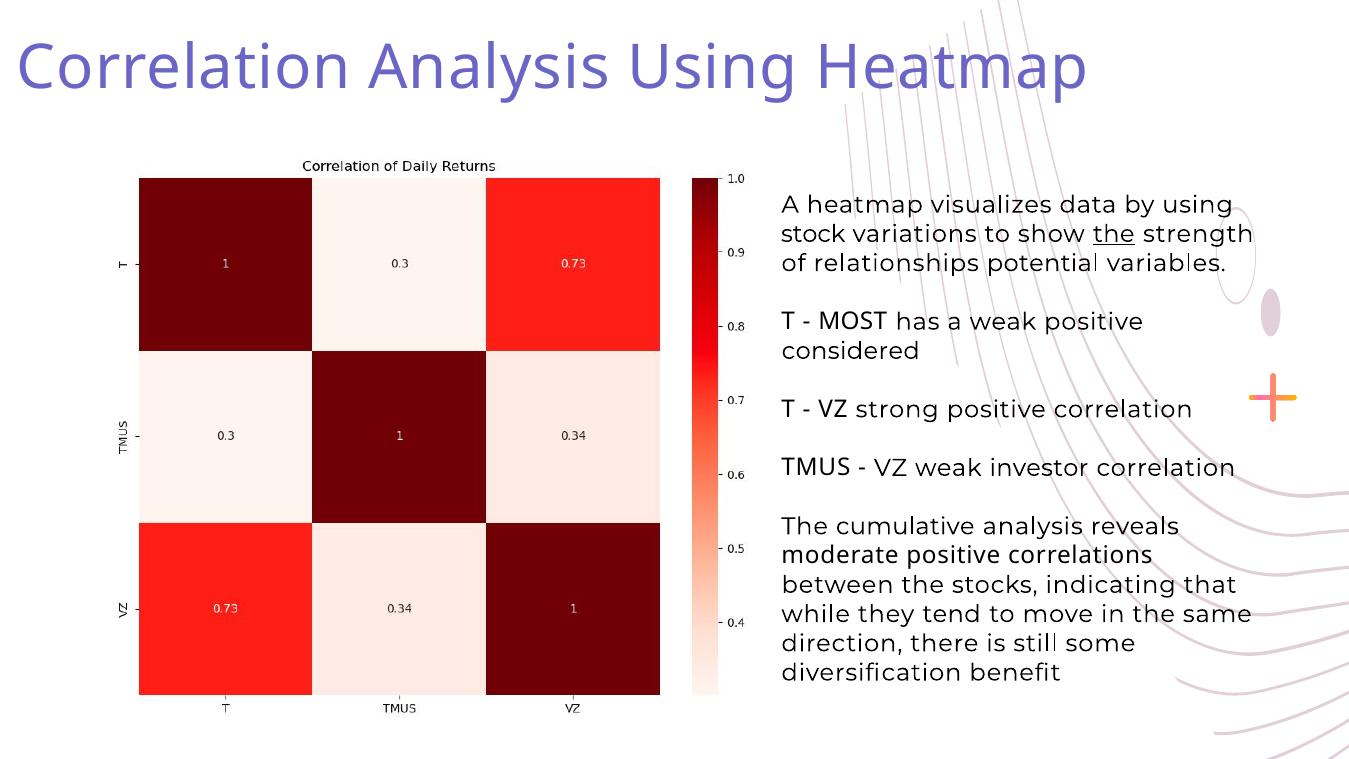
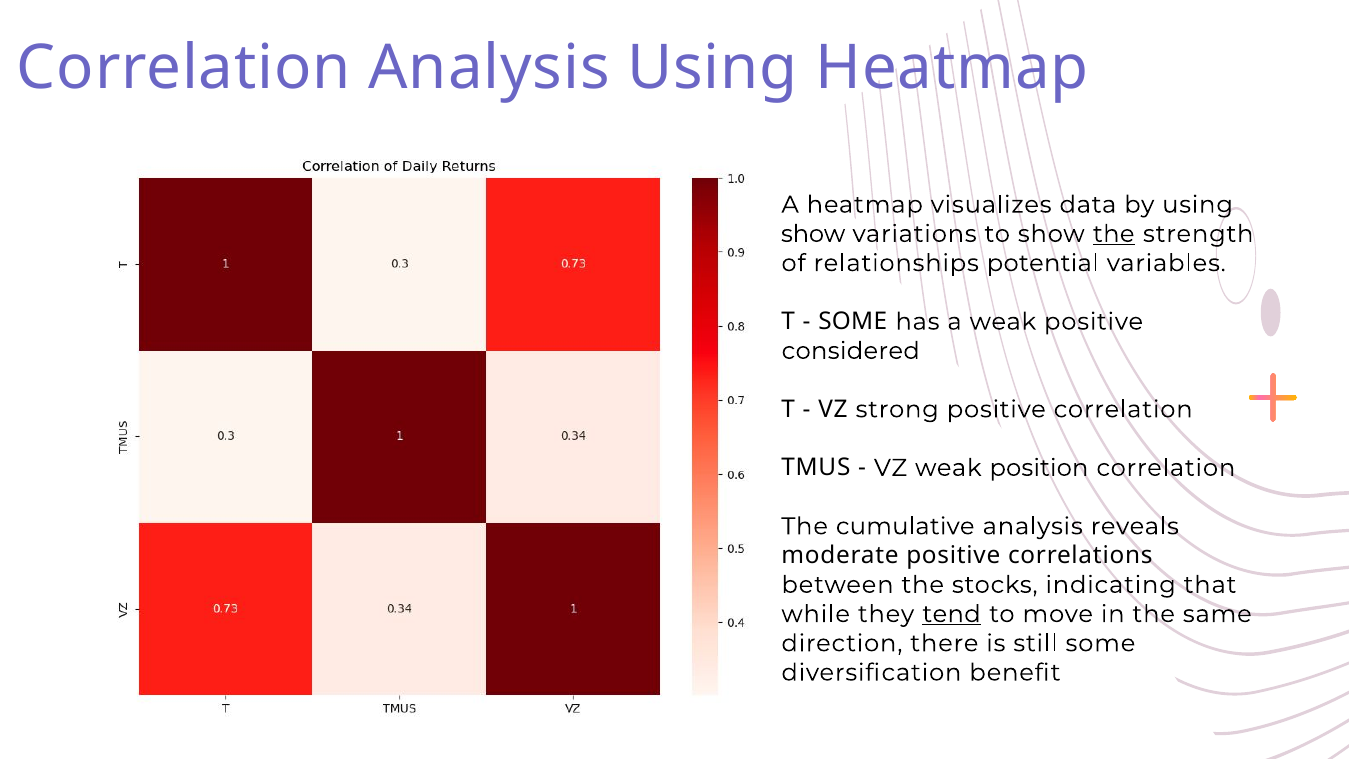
stock: stock -> show (813, 234)
MOST: MOST -> SOME (853, 322)
investor: investor -> position (1039, 468)
tend underline: none -> present (952, 614)
